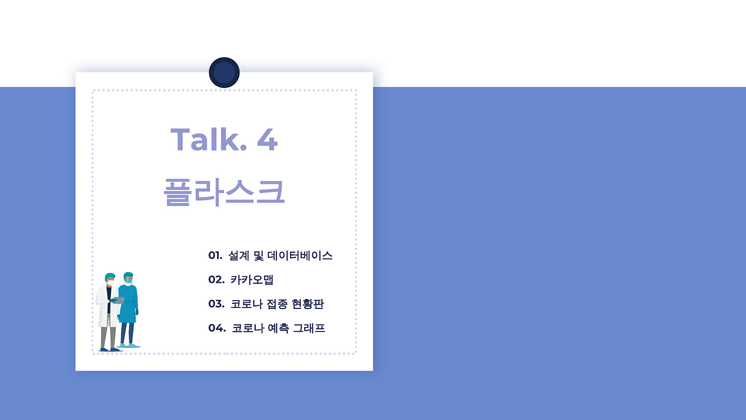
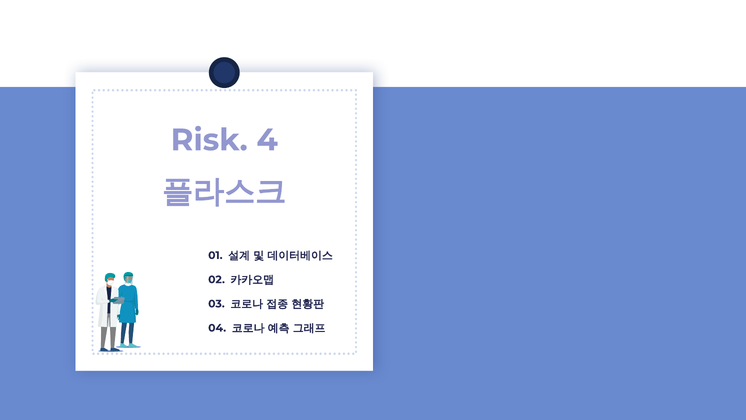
Talk: Talk -> Risk (209, 140)
